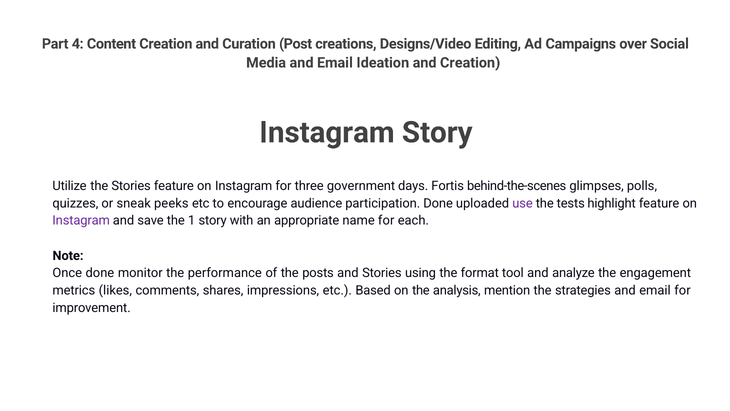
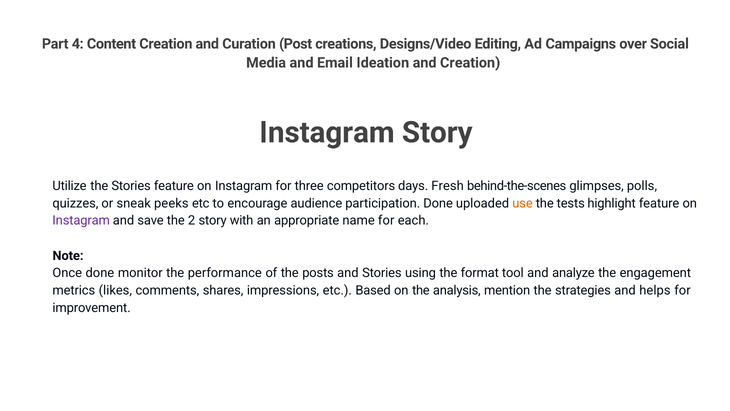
government: government -> competitors (361, 186)
Fortis: Fortis -> Fresh (448, 186)
use colour: purple -> orange (523, 203)
1: 1 -> 2 (192, 220)
strategies and email: email -> helps (655, 290)
